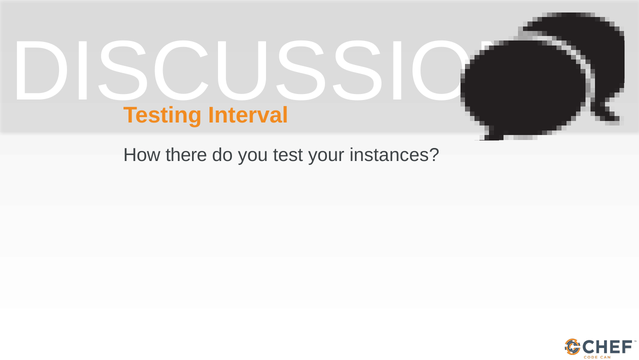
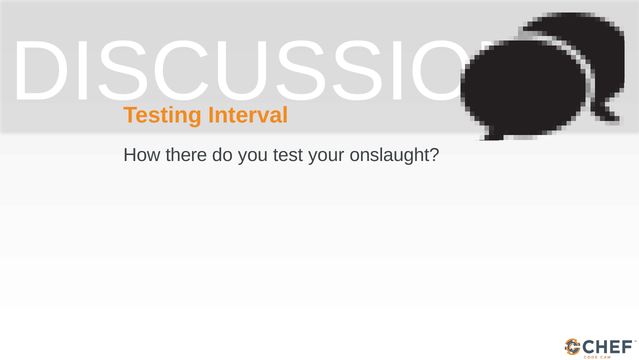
instances: instances -> onslaught (395, 155)
